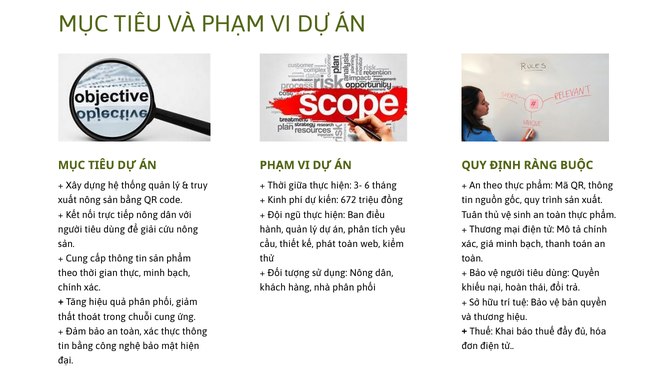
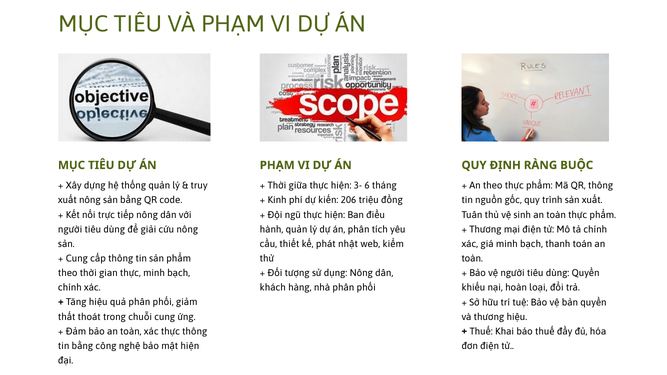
672: 672 -> 206 (348, 200)
phát toàn: toàn -> nhật (348, 244)
thái: thái -> loại (538, 288)
